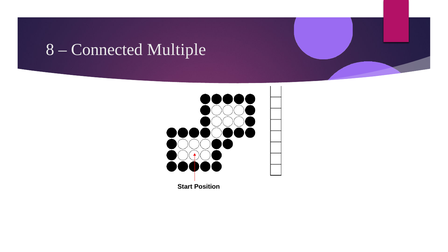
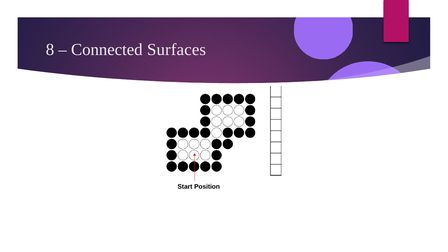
Multiple: Multiple -> Surfaces (177, 50)
